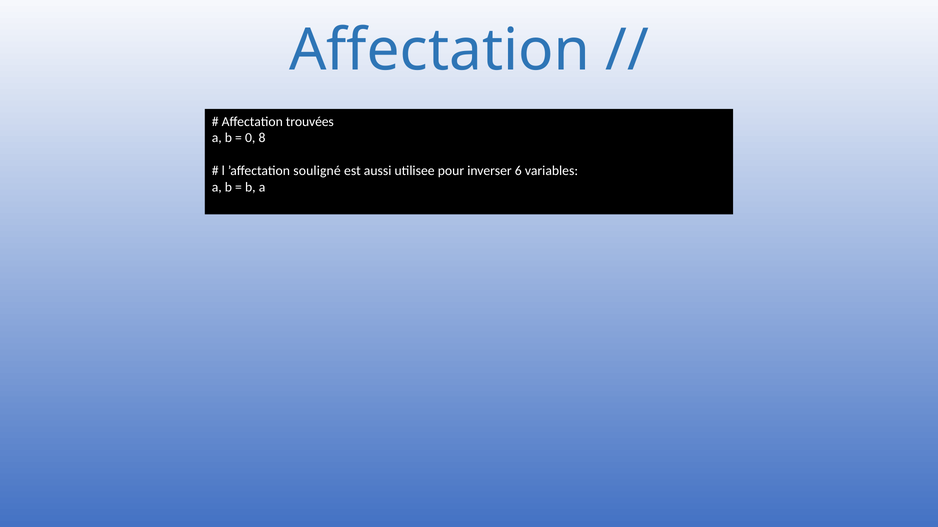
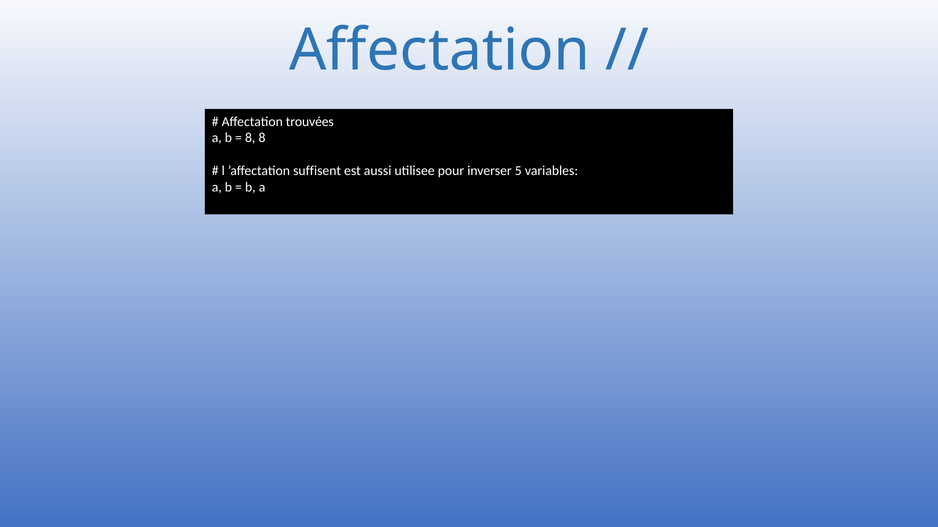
0: 0 -> 8 (250, 138)
souligné: souligné -> suffisent (317, 171)
6: 6 -> 5 (518, 171)
